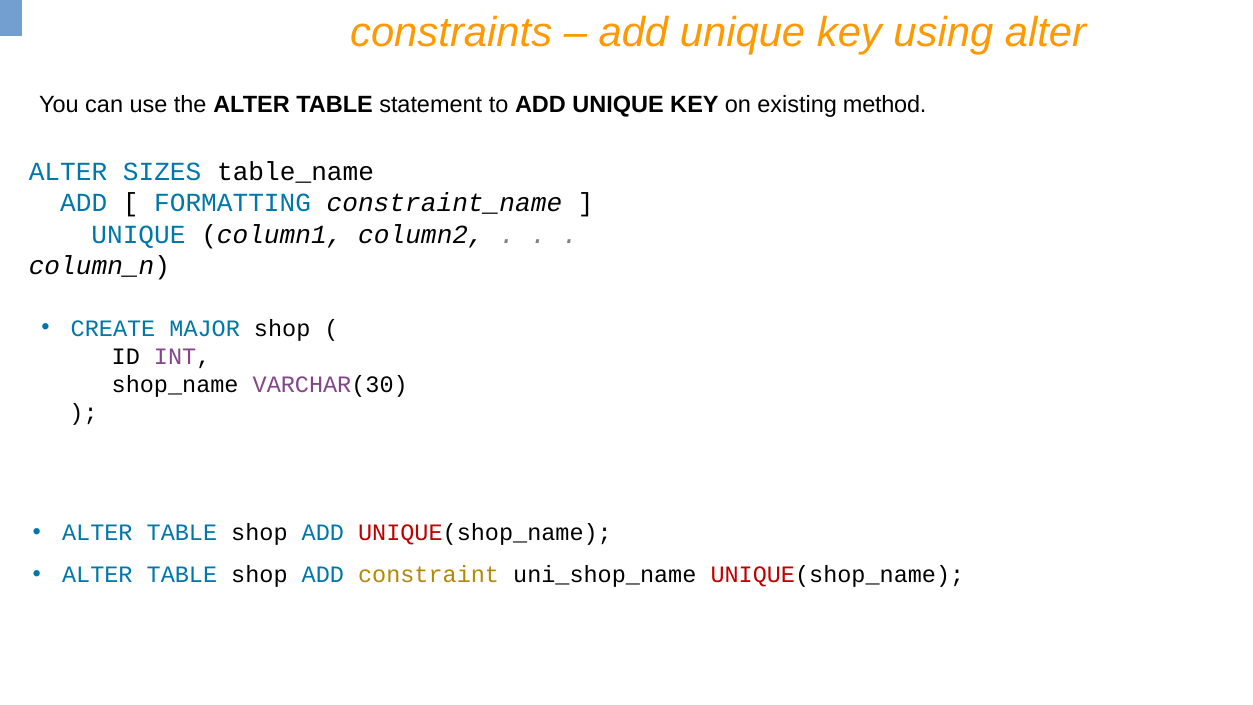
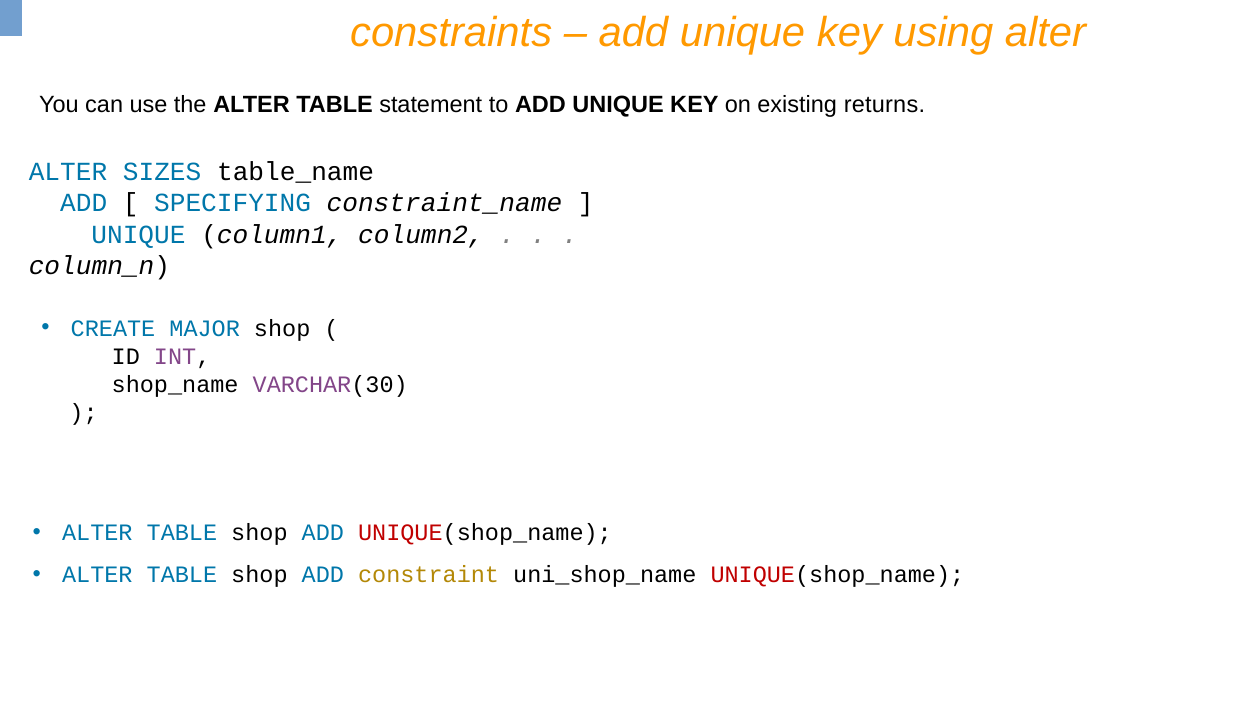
method: method -> returns (884, 104)
FORMATTING: FORMATTING -> SPECIFYING (233, 203)
